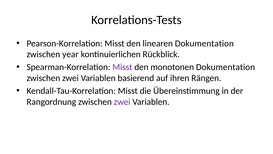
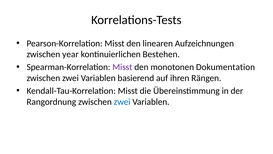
linearen Dokumentation: Dokumentation -> Aufzeichnungen (204, 43)
Rückblick: Rückblick -> Bestehen (161, 54)
zwei colour: purple -> blue (122, 102)
